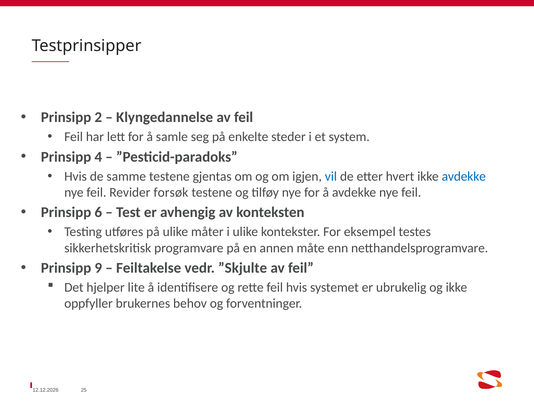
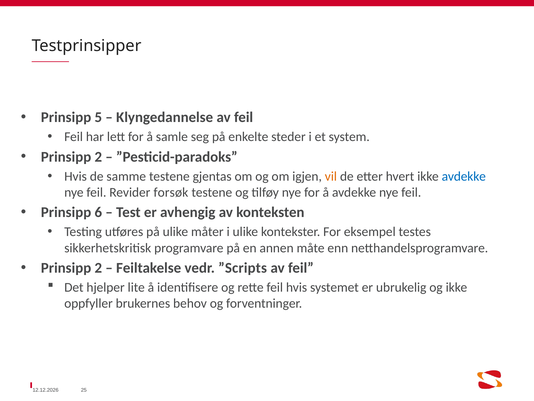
2: 2 -> 5 (98, 117)
4: 4 -> 2 (98, 157)
vil colour: blue -> orange (331, 176)
9: 9 -> 2 (98, 268)
”Skjulte: ”Skjulte -> ”Scripts (243, 268)
